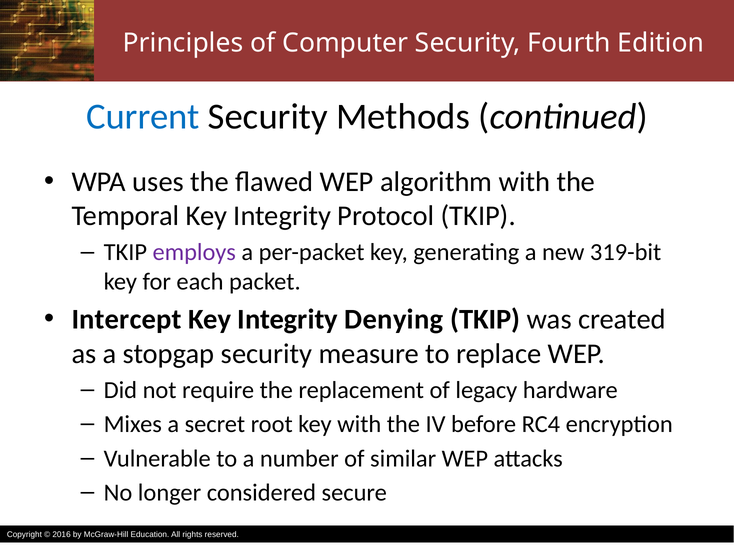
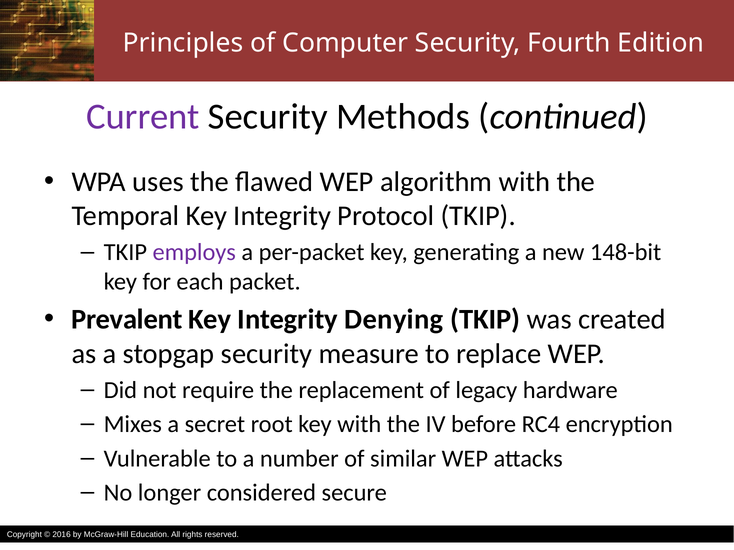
Current colour: blue -> purple (143, 117)
319-bit: 319-bit -> 148-bit (626, 253)
Intercept: Intercept -> Prevalent (127, 320)
